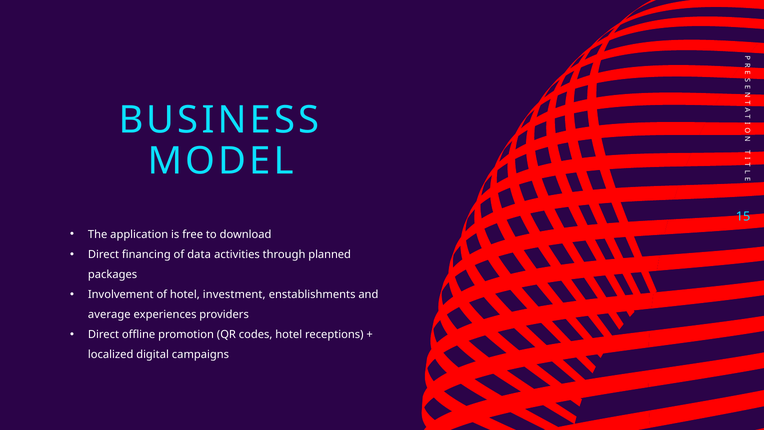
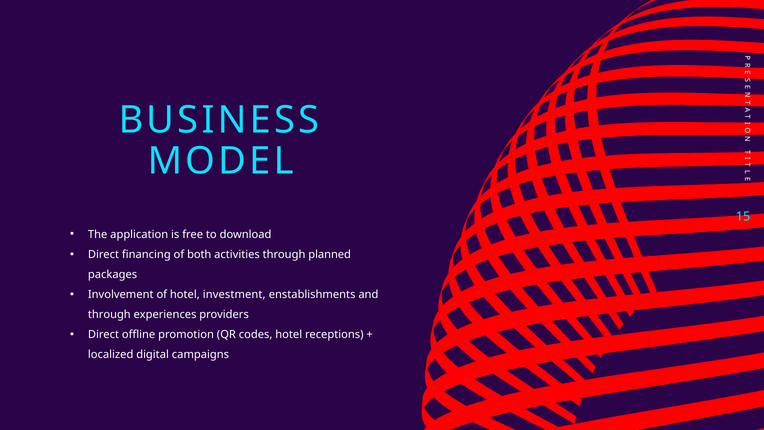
data: data -> both (199, 254)
average: average -> through (109, 314)
